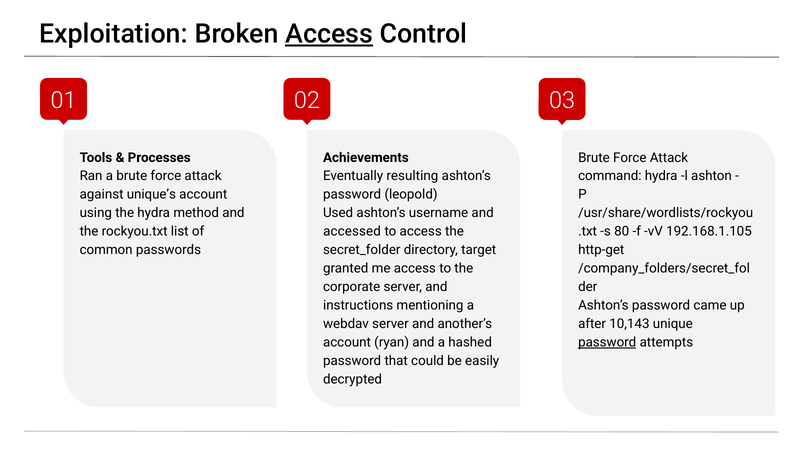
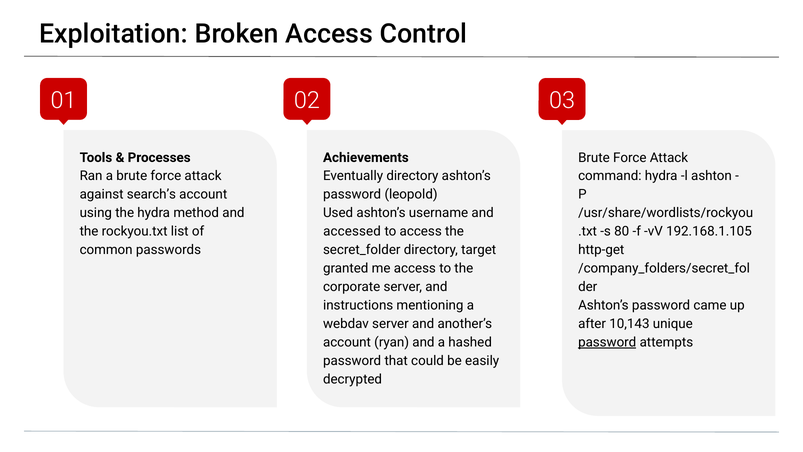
Access underline: present -> none (329, 34)
Eventually resulting: resulting -> directory (412, 176)
unique’s: unique’s -> search’s (151, 194)
